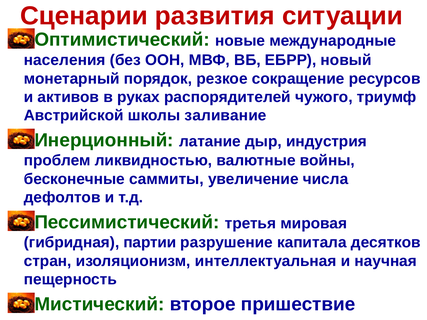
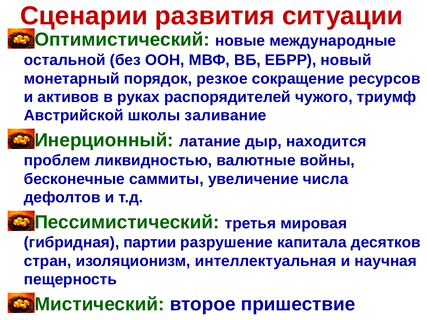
населения: населения -> остальной (65, 60)
индустрия: индустрия -> находится (326, 141)
